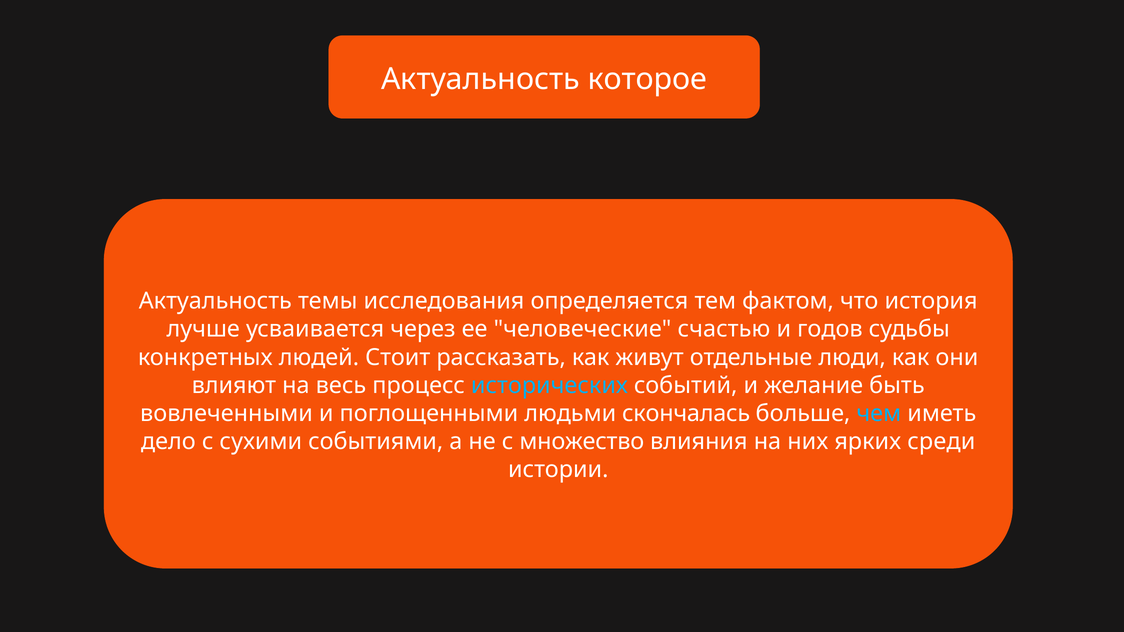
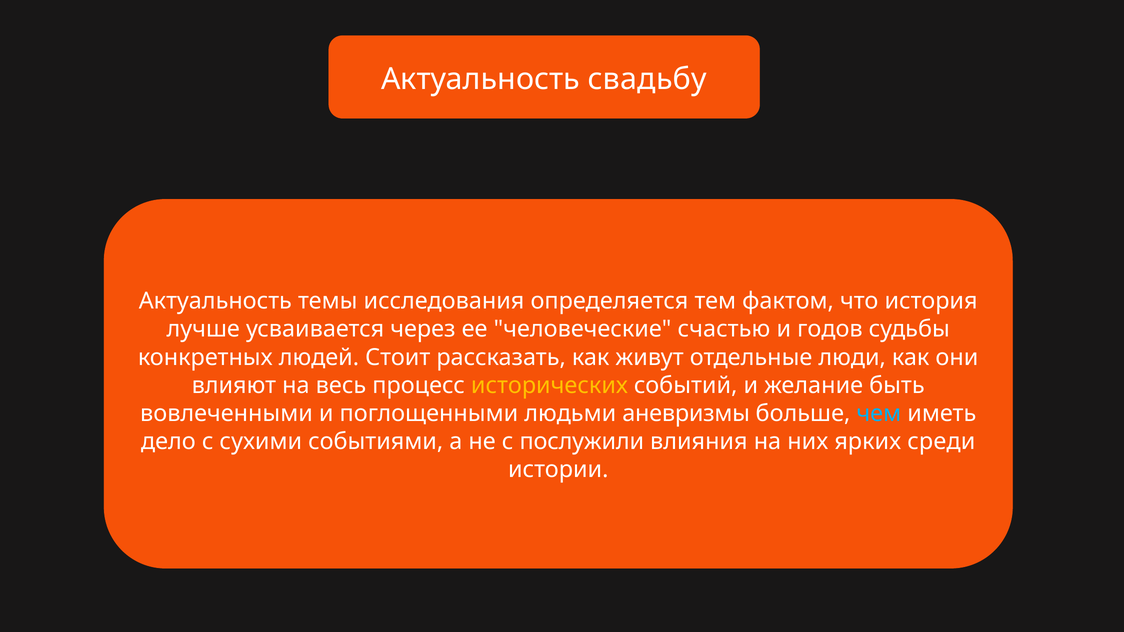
которое: которое -> свадьбу (647, 79)
исторических colour: light blue -> yellow (549, 386)
скончалась: скончалась -> аневризмы (686, 414)
множество: множество -> послужили (582, 442)
